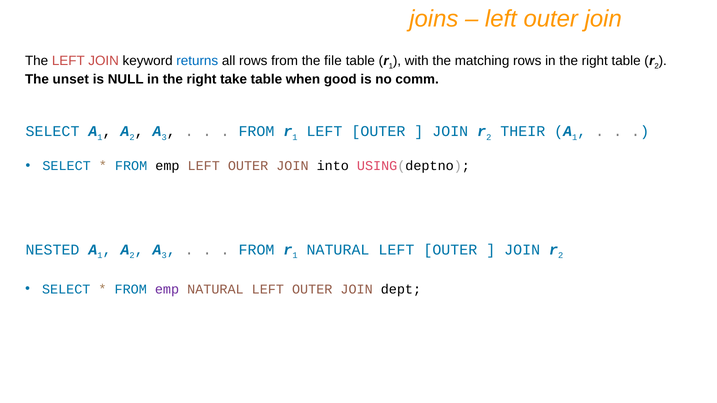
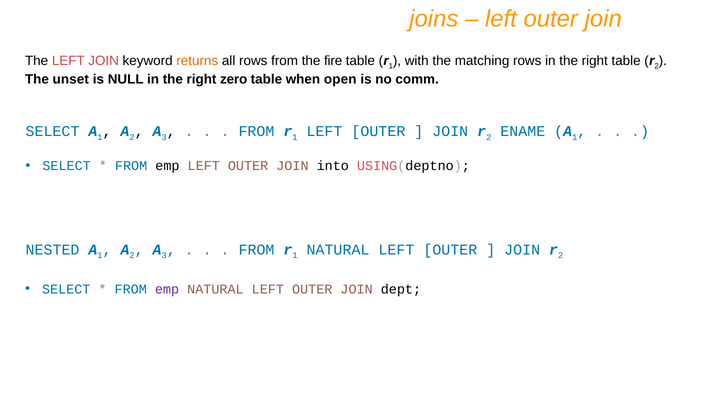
returns colour: blue -> orange (197, 61)
file: file -> fire (333, 61)
take: take -> zero (234, 79)
good: good -> open (340, 79)
THEIR: THEIR -> ENAME (523, 132)
